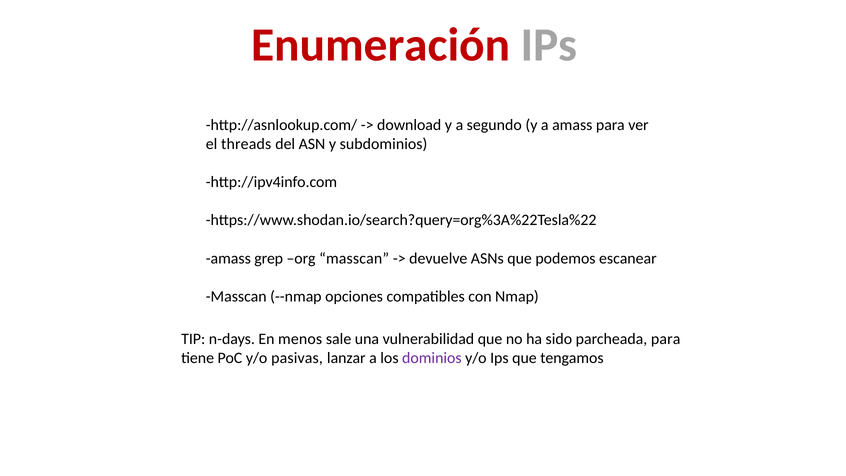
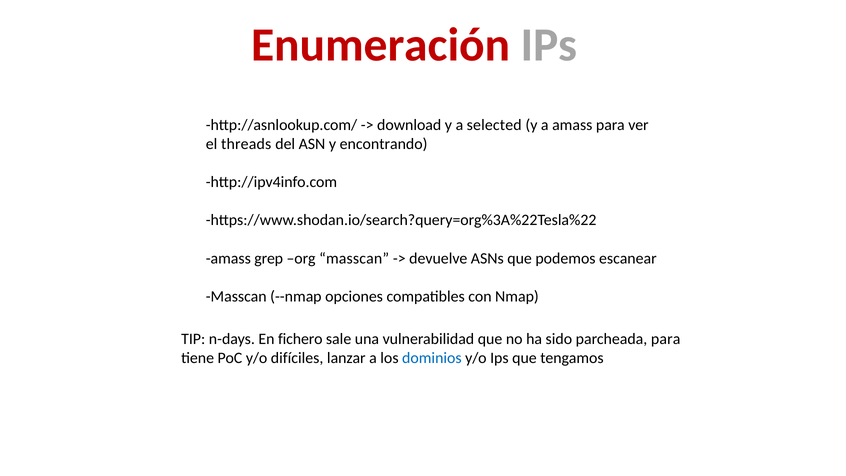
segundo: segundo -> selected (494, 125)
subdominios: subdominios -> encontrando (384, 144)
menos: menos -> fichero (300, 339)
pasivas: pasivas -> difíciles (297, 358)
dominios colour: purple -> blue (432, 358)
